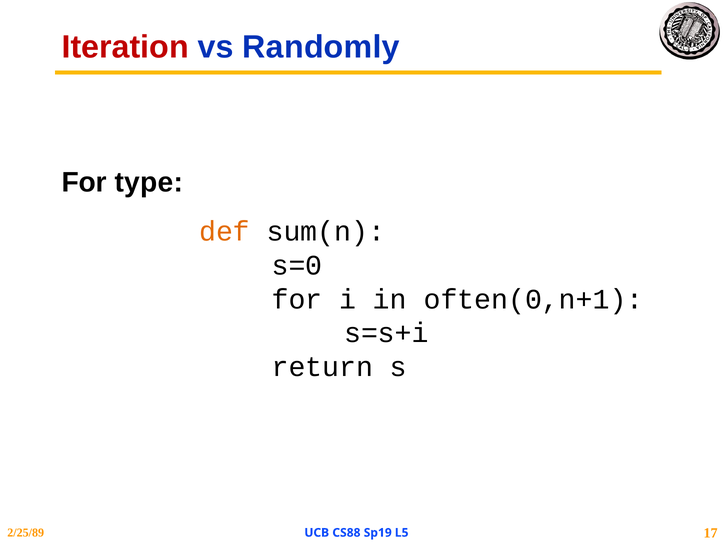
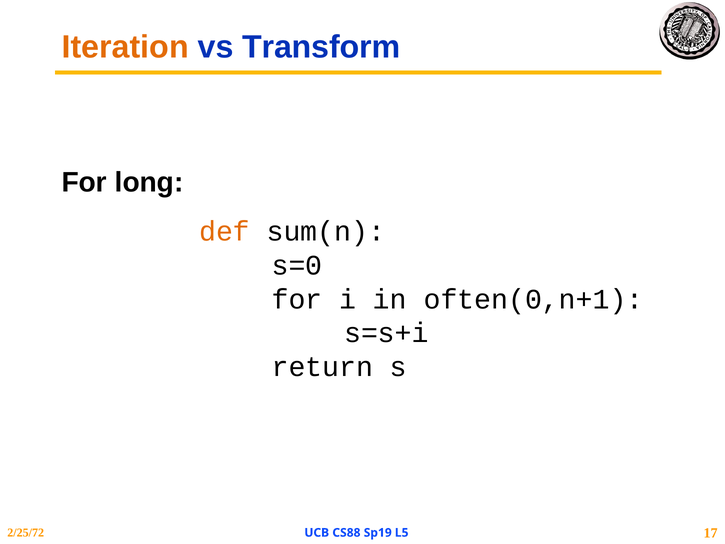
Iteration colour: red -> orange (125, 47)
Randomly: Randomly -> Transform (321, 47)
type: type -> long (149, 182)
2/25/89: 2/25/89 -> 2/25/72 (26, 532)
